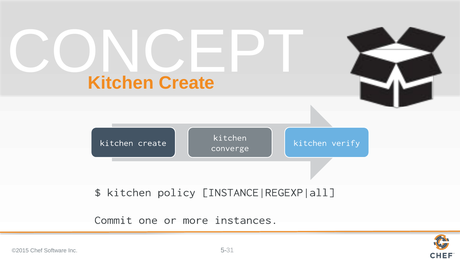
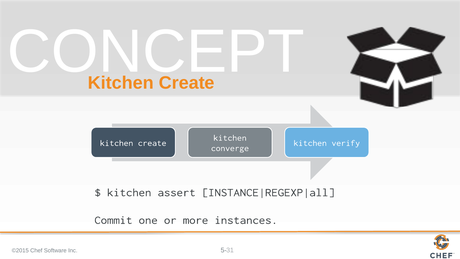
policy: policy -> assert (177, 192)
